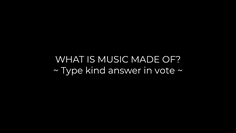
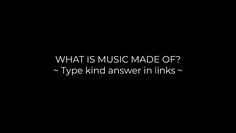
vote: vote -> links (165, 70)
